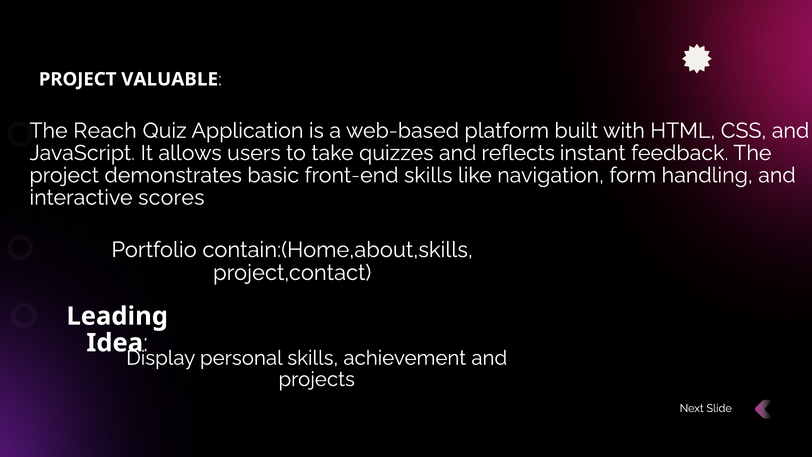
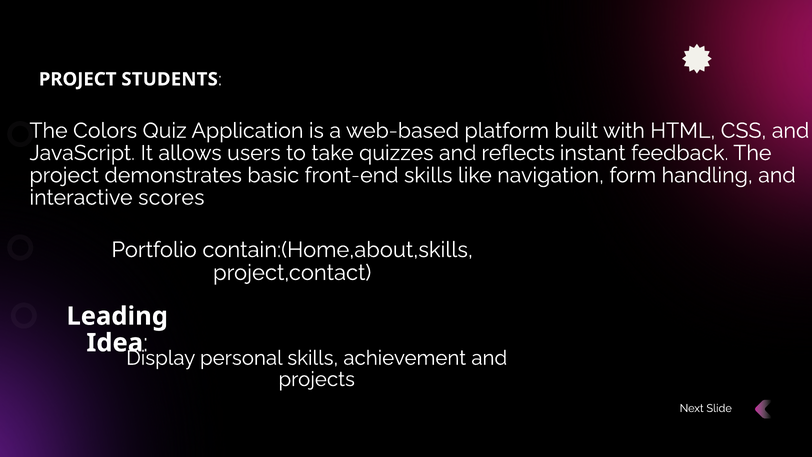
VALUABLE: VALUABLE -> STUDENTS (170, 79)
Reach: Reach -> Colors (105, 131)
